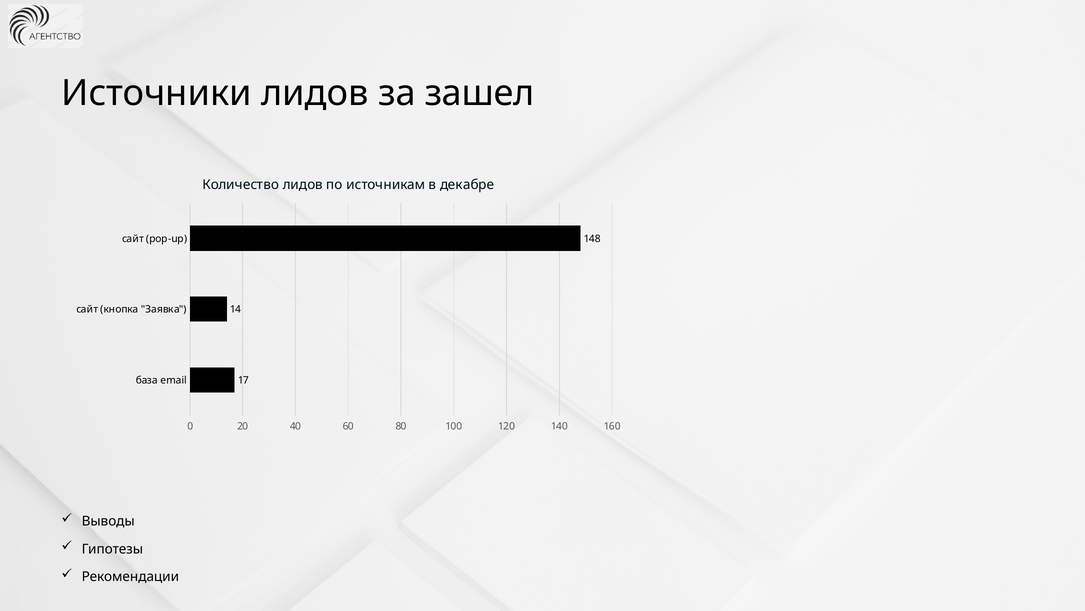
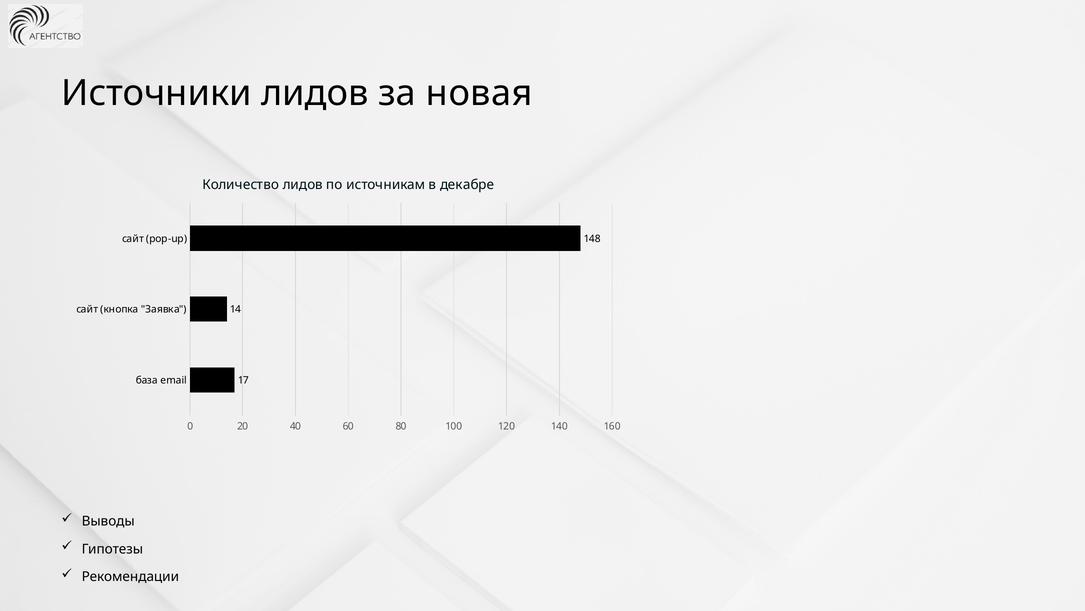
зашел: зашел -> новая (479, 93)
